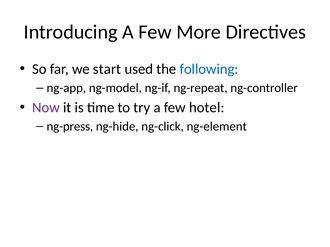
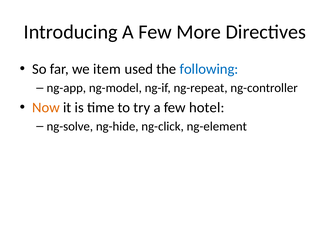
start: start -> item (107, 69)
Now colour: purple -> orange (46, 108)
ng-press: ng-press -> ng-solve (70, 127)
